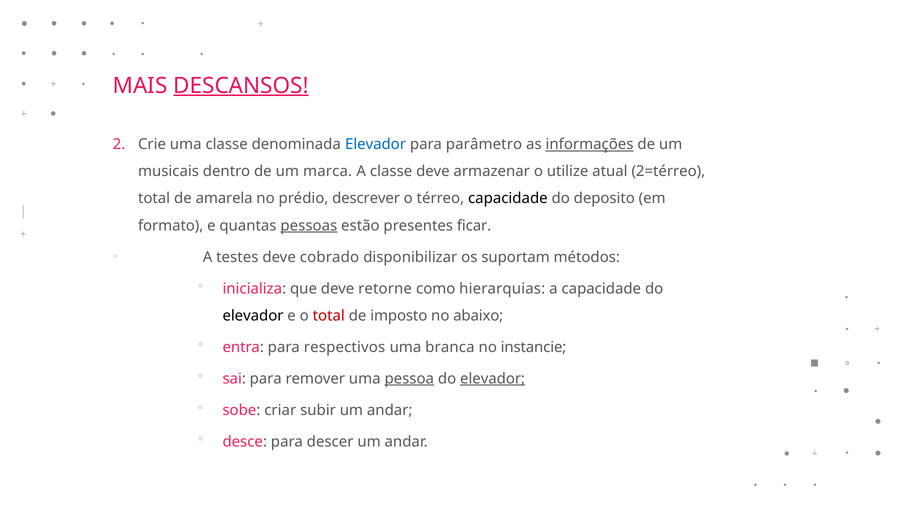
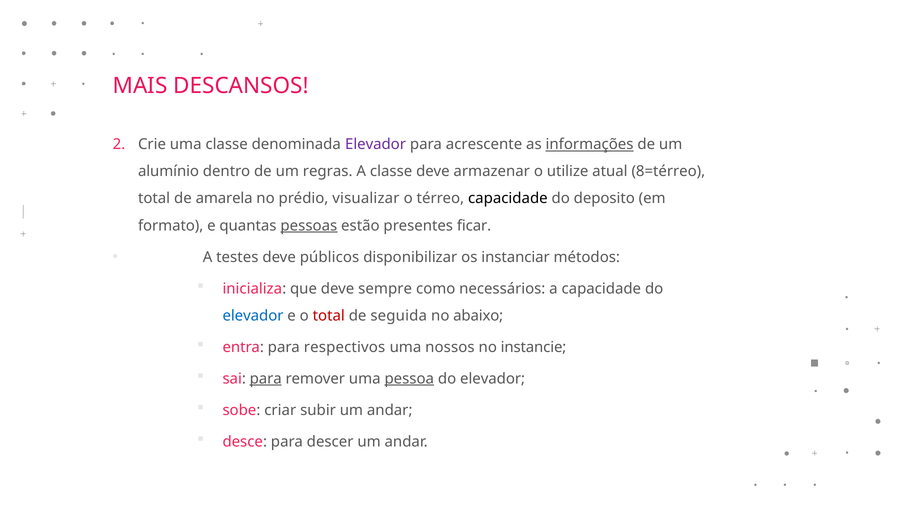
DESCANSOS underline: present -> none (241, 86)
Elevador colour: blue -> purple (376, 145)
parâmetro: parâmetro -> acrescente (484, 145)
musicais: musicais -> alumínio (169, 172)
marca: marca -> regras (328, 172)
2=térreo: 2=térreo -> 8=térreo (668, 172)
descrever: descrever -> visualizar (366, 199)
cobrado: cobrado -> públicos (330, 257)
suportam: suportam -> instanciar (516, 257)
retorne: retorne -> sempre (385, 289)
hierarquias: hierarquias -> necessários (502, 289)
elevador colour: black -> blue (253, 316)
imposto: imposto -> seguida (399, 316)
branca: branca -> nossos (450, 347)
para underline: none -> present (266, 379)
elevador underline: present -> none (493, 379)
